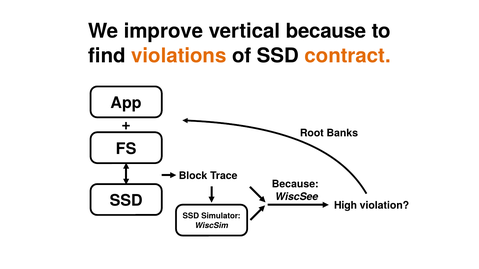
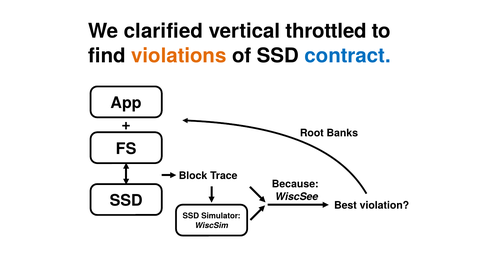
improve: improve -> clarified (163, 31)
vertical because: because -> throttled (326, 31)
contract colour: orange -> blue (348, 56)
High: High -> Best (345, 206)
